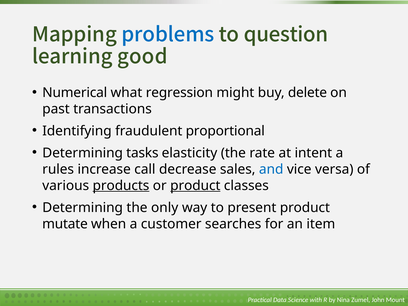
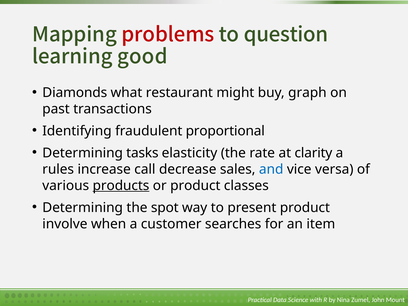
problems colour: blue -> red (168, 35)
Numerical: Numerical -> Diamonds (75, 93)
regression: regression -> restaurant (179, 93)
delete: delete -> graph (307, 93)
intent: intent -> clarity (313, 153)
product underline: present -> none (195, 186)
only: only -> spot (165, 208)
mutate: mutate -> involve (65, 224)
